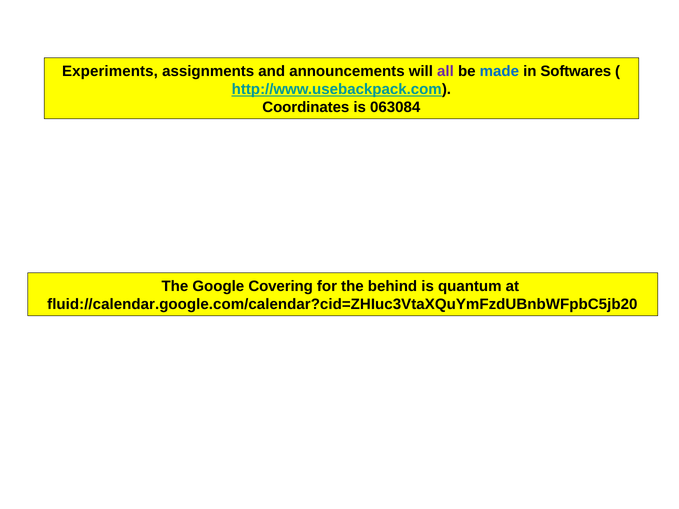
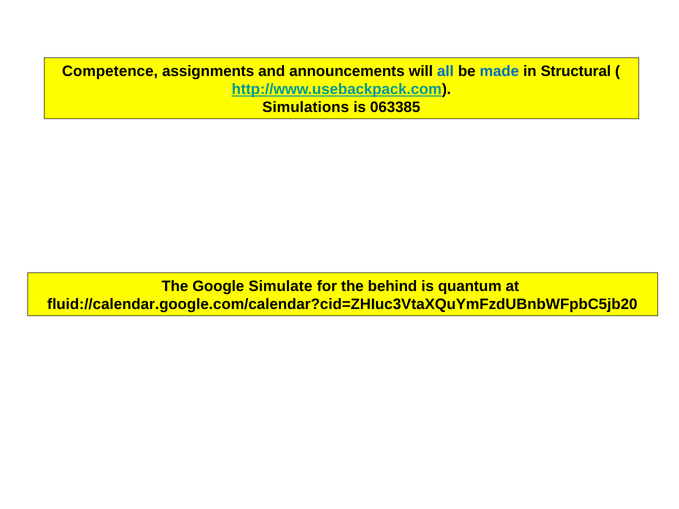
Experiments: Experiments -> Competence (110, 71)
all colour: purple -> blue (445, 71)
Softwares: Softwares -> Structural (576, 71)
Coordinates: Coordinates -> Simulations (306, 107)
063084: 063084 -> 063385 (395, 107)
Covering: Covering -> Simulate (280, 286)
